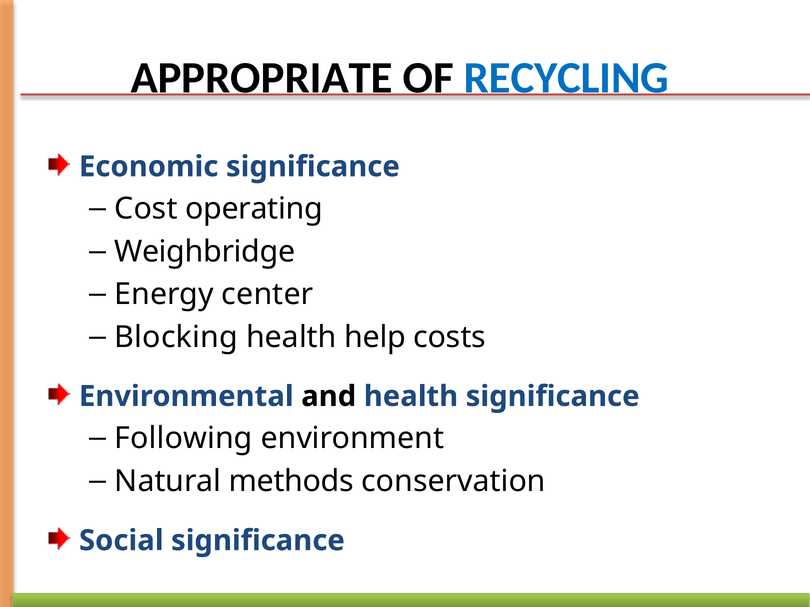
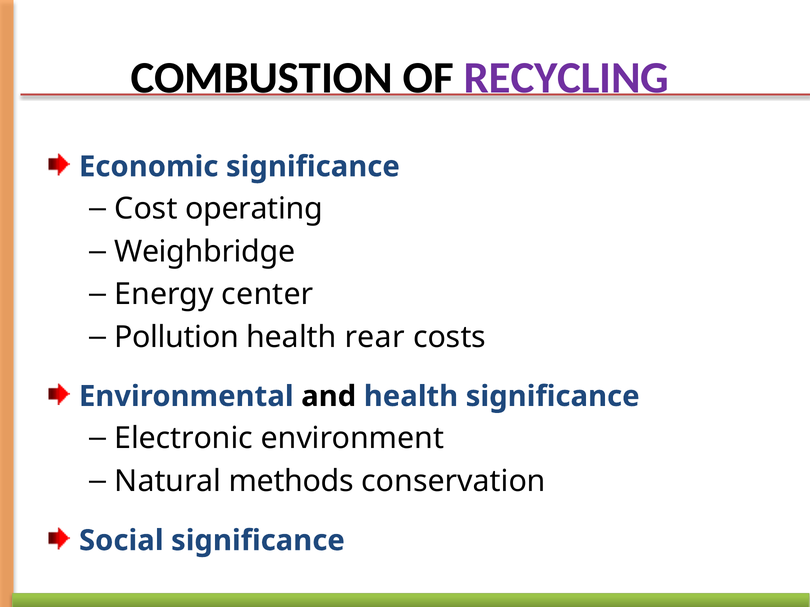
APPROPRIATE: APPROPRIATE -> COMBUSTION (262, 78)
RECYCLING colour: blue -> purple (567, 78)
Blocking: Blocking -> Pollution (176, 337)
help: help -> rear (375, 337)
Following: Following -> Electronic (184, 439)
